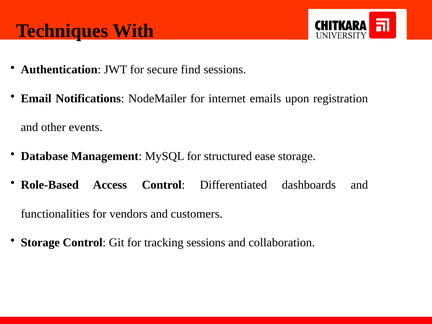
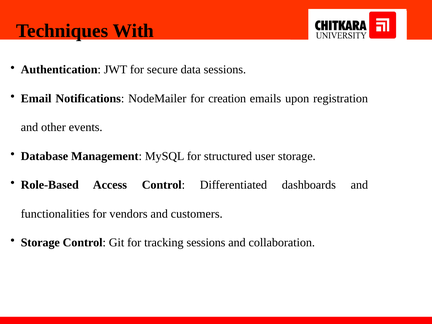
find: find -> data (191, 70)
internet: internet -> creation (227, 98)
ease: ease -> user (265, 156)
